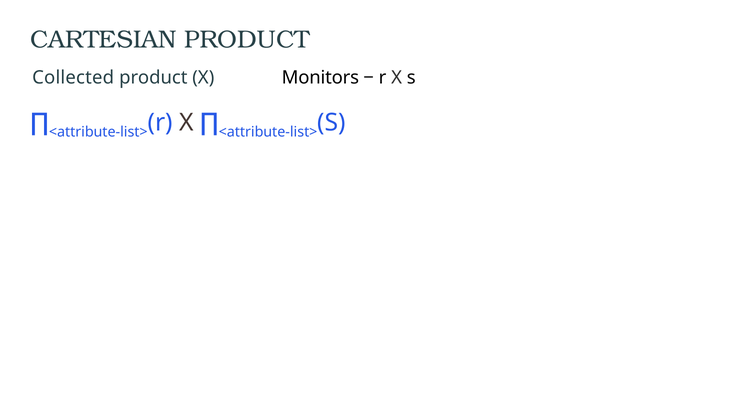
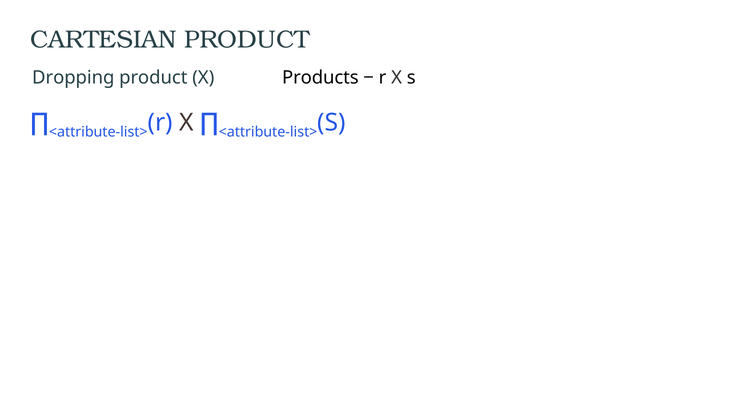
Collected: Collected -> Dropping (73, 78)
Monitors: Monitors -> Products (320, 78)
